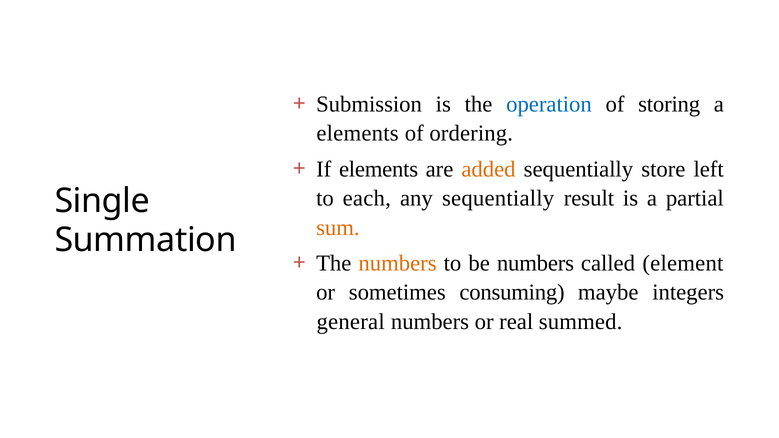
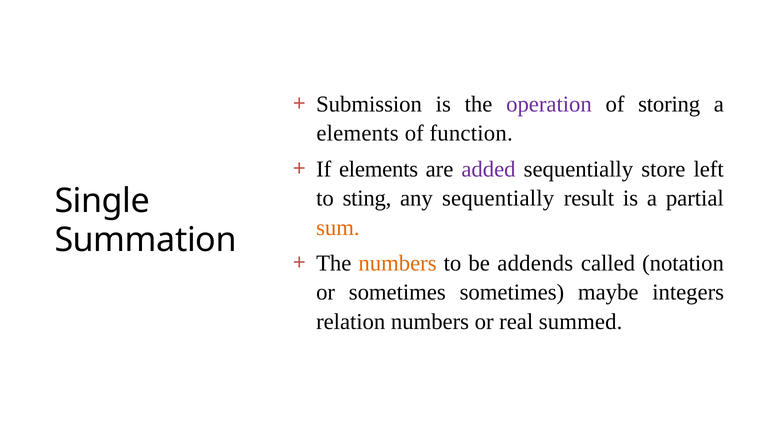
operation colour: blue -> purple (549, 104)
ordering: ordering -> function (471, 134)
added colour: orange -> purple (489, 169)
each: each -> sting (367, 198)
be numbers: numbers -> addends (535, 263)
element: element -> notation (683, 263)
sometimes consuming: consuming -> sometimes (512, 292)
general: general -> relation (351, 322)
